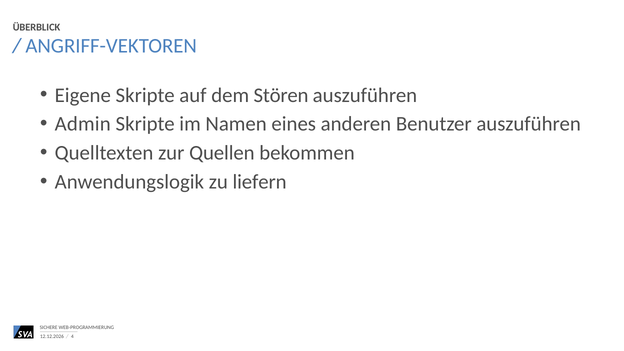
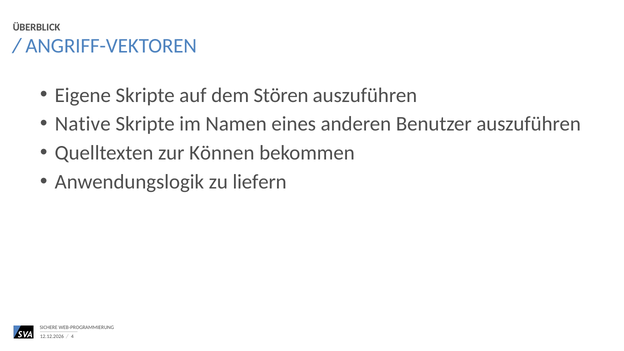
Admin: Admin -> Native (83, 124)
Quellen: Quellen -> Können (222, 153)
